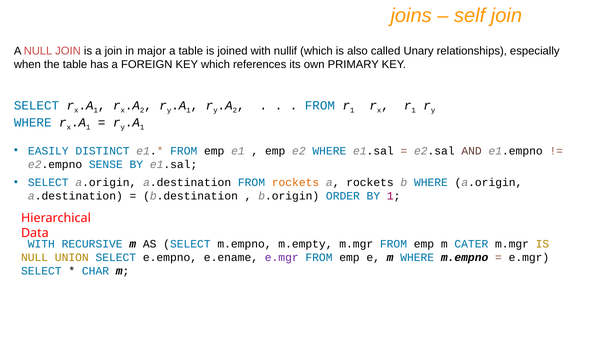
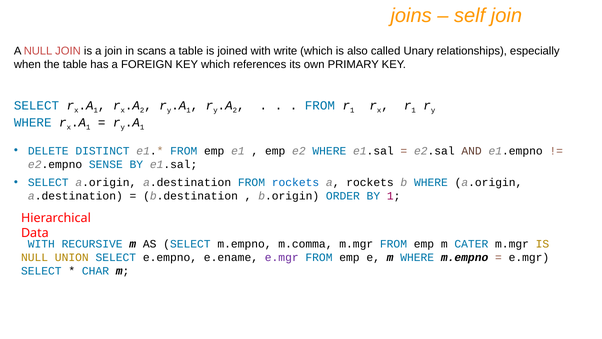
major: major -> scans (152, 51)
nullif: nullif -> write (285, 51)
EASILY: EASILY -> DELETE (48, 151)
rockets colour: orange -> blue (296, 182)
m.empty: m.empty -> m.comma (305, 244)
